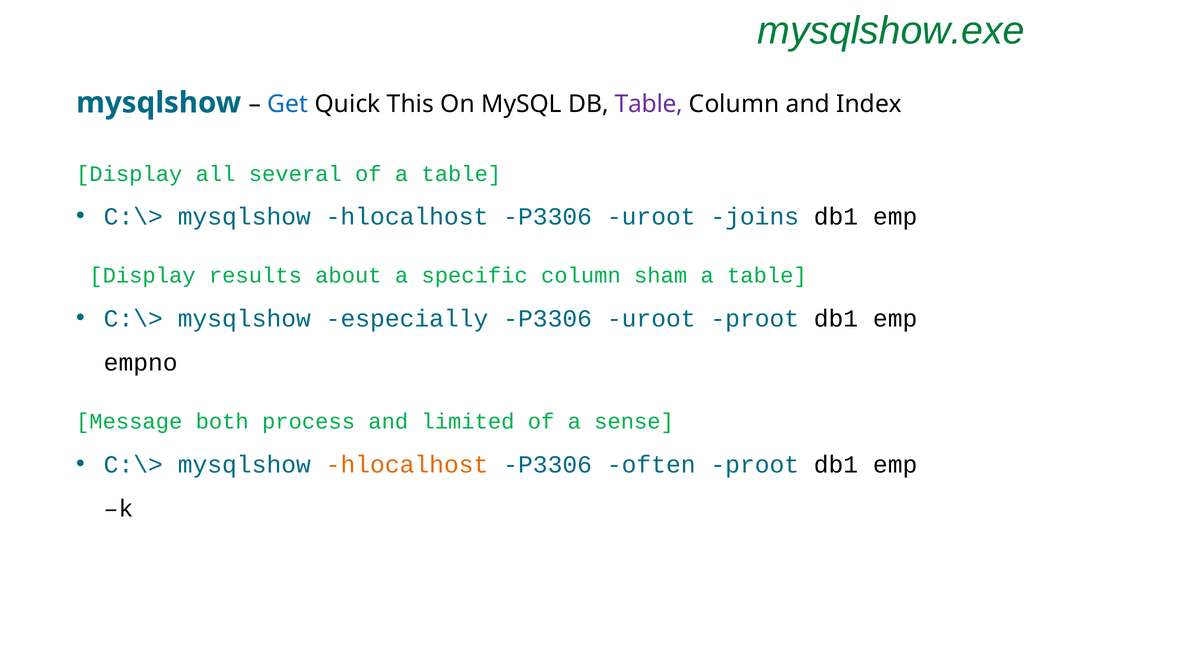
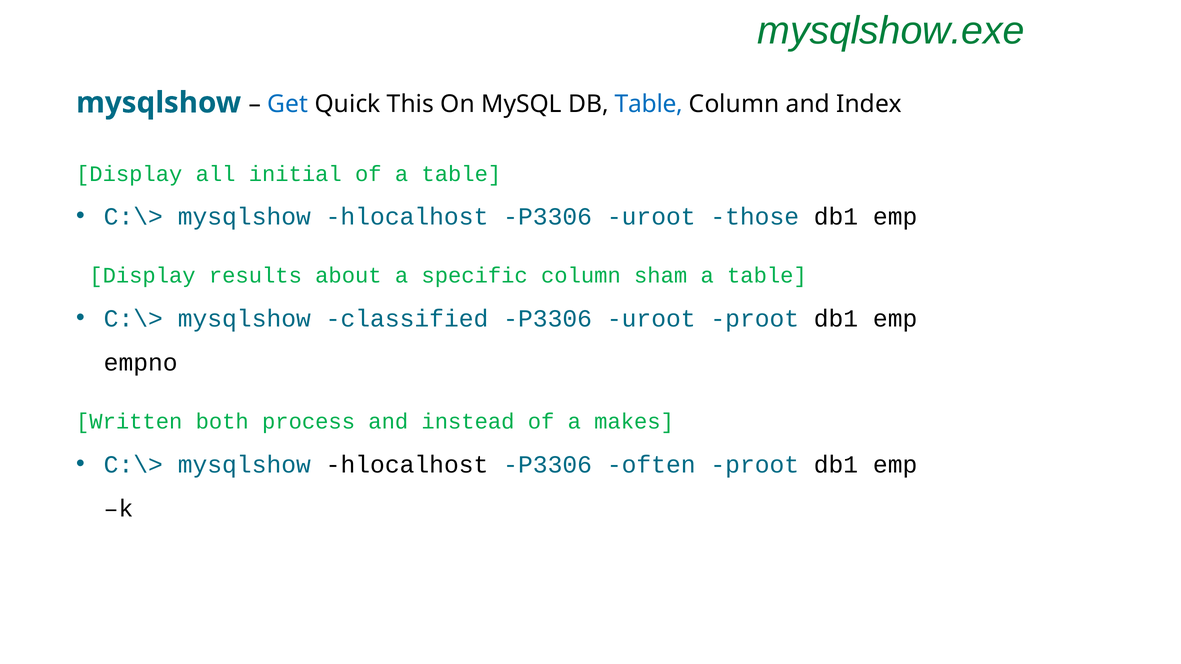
Table colour: purple -> blue (649, 104)
several: several -> initial (295, 174)
joins: joins -> those (755, 217)
especially: especially -> classified (407, 319)
Message: Message -> Written (129, 422)
limited: limited -> instead (468, 422)
sense: sense -> makes (634, 422)
hlocalhost colour: orange -> black (407, 465)
